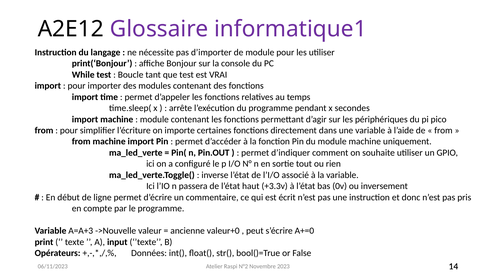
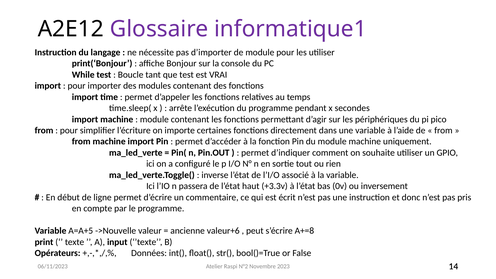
A=A+3: A=A+3 -> A=A+5 (81, 231)
valeur+0: valeur+0 -> valeur+6 (223, 231)
A+=0: A+=0 -> A+=8 (304, 231)
